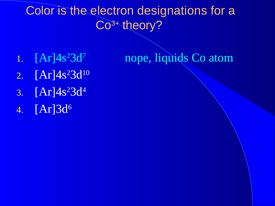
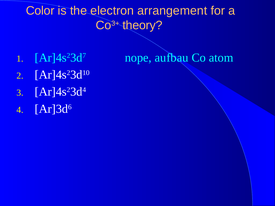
designations: designations -> arrangement (172, 11)
liquids: liquids -> aufbau (172, 58)
